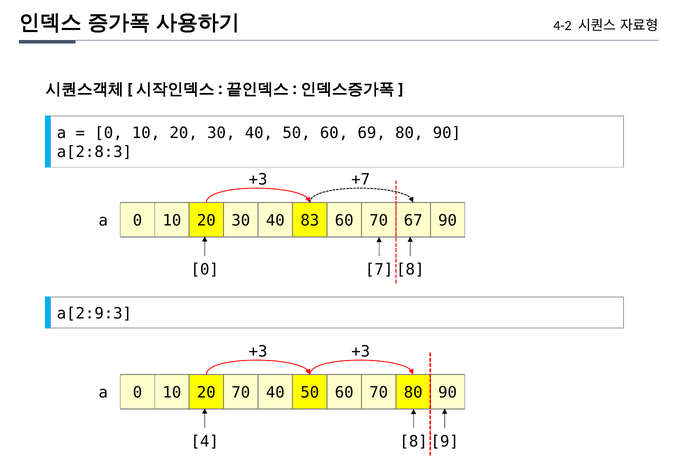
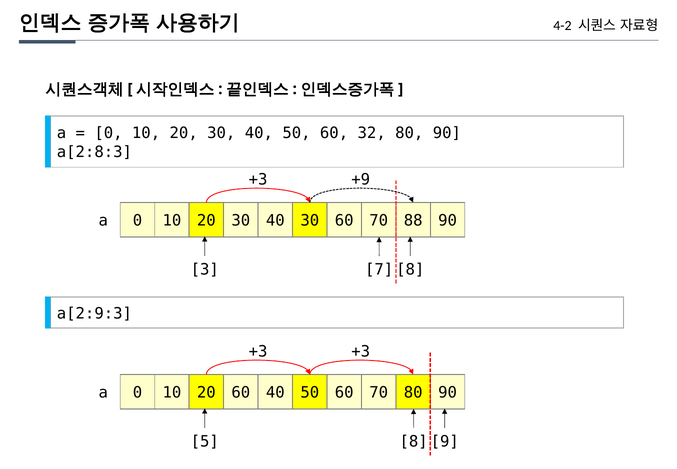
69: 69 -> 32 (372, 133)
+7: +7 -> +9 (361, 179)
40 83: 83 -> 30 (310, 221)
67: 67 -> 88 (413, 221)
0: 0 -> 3 (205, 269)
20 70: 70 -> 60 (241, 393)
4: 4 -> 5 (205, 441)
